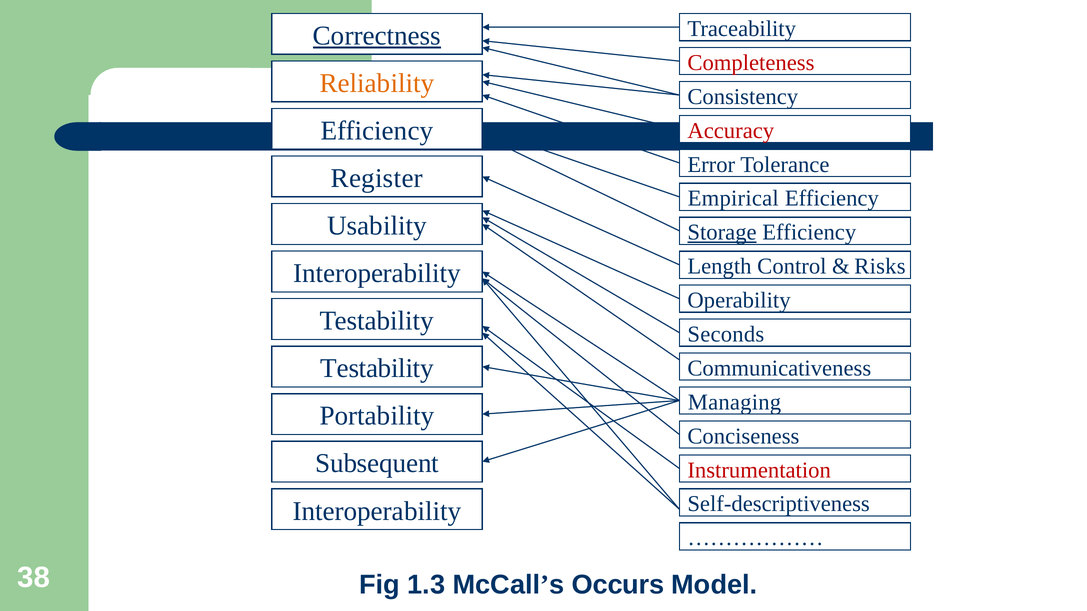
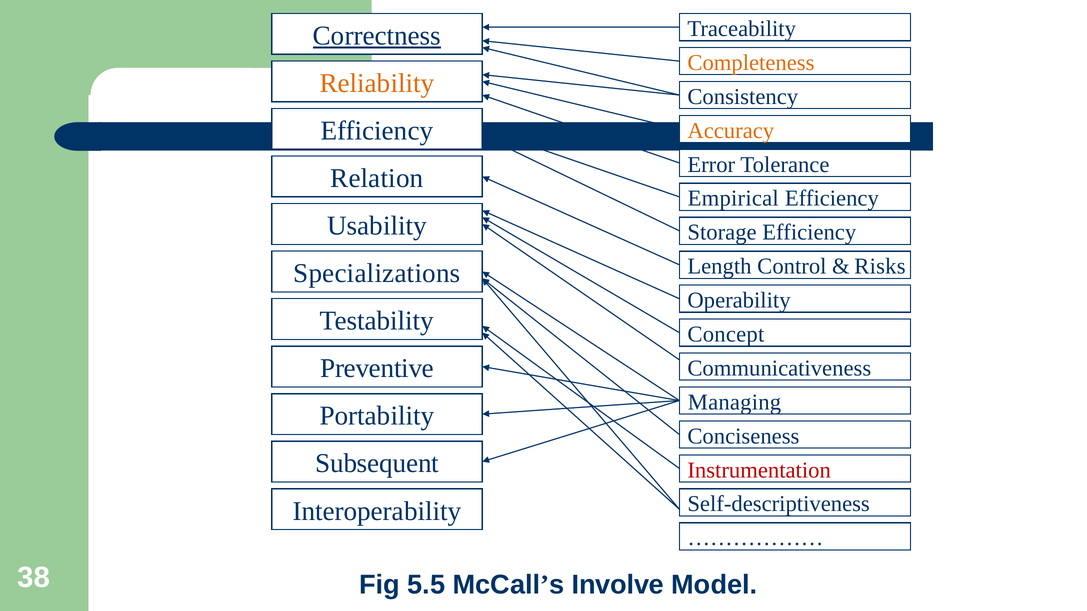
Completeness colour: red -> orange (751, 63)
Accuracy colour: red -> orange (731, 131)
Register: Register -> Relation (377, 179)
Storage underline: present -> none (722, 233)
Interoperability: Interoperability -> Specializations (377, 274)
Seconds: Seconds -> Concept (726, 334)
Testability: Testability -> Preventive (377, 369)
1.3: 1.3 -> 5.5 (426, 585)
Occurs: Occurs -> Involve (618, 585)
